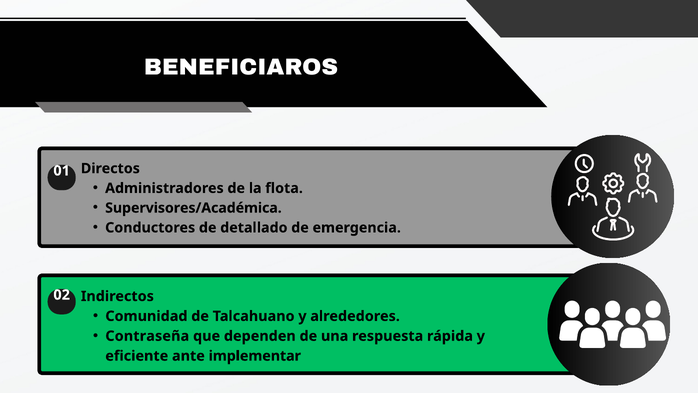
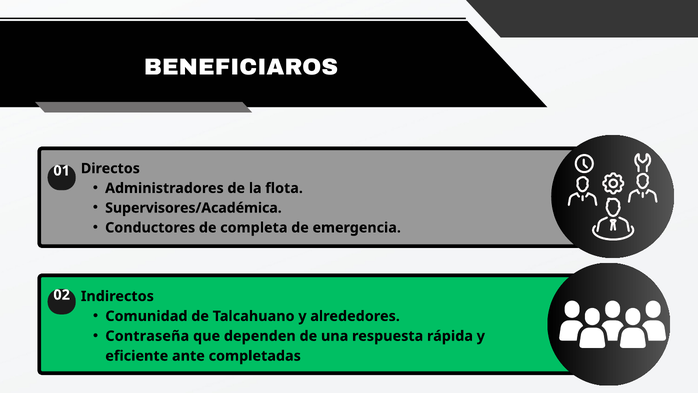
detallado: detallado -> completa (254, 227)
implementar: implementar -> completadas (255, 356)
